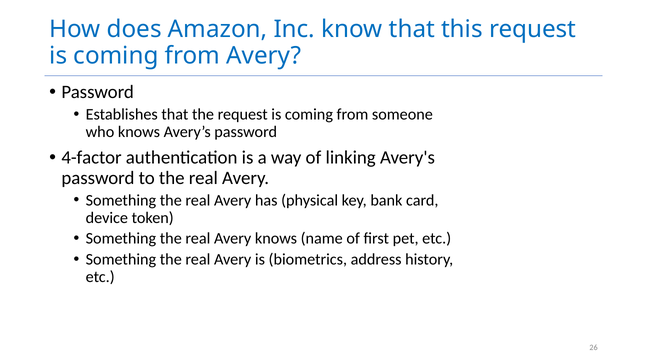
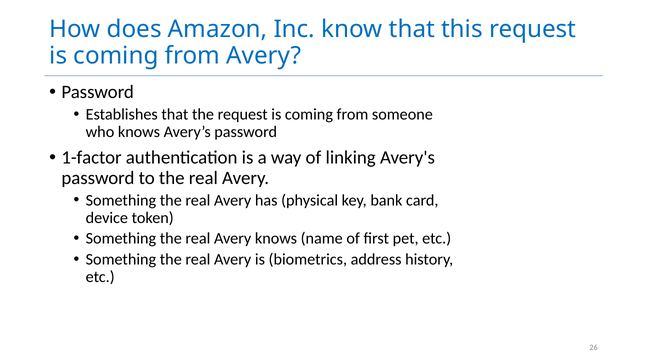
4-factor: 4-factor -> 1-factor (92, 158)
